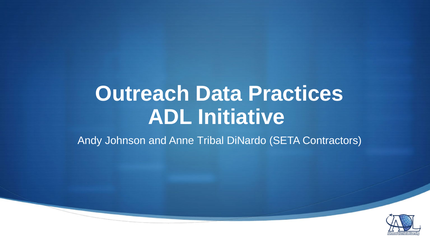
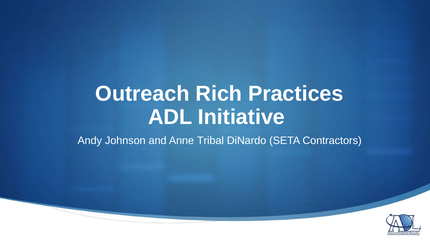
Data: Data -> Rich (219, 94)
